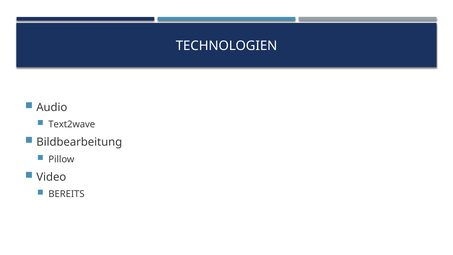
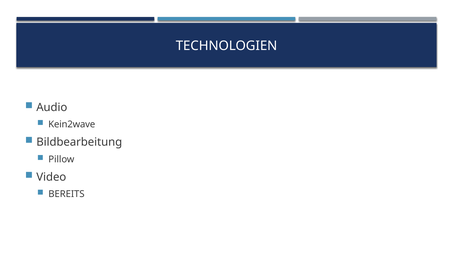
Text2wave: Text2wave -> Kein2wave (72, 124)
